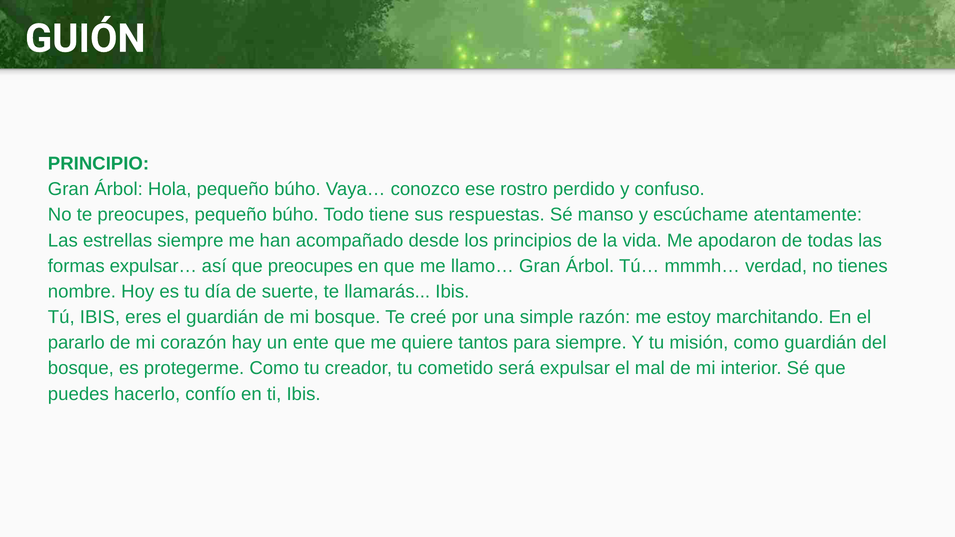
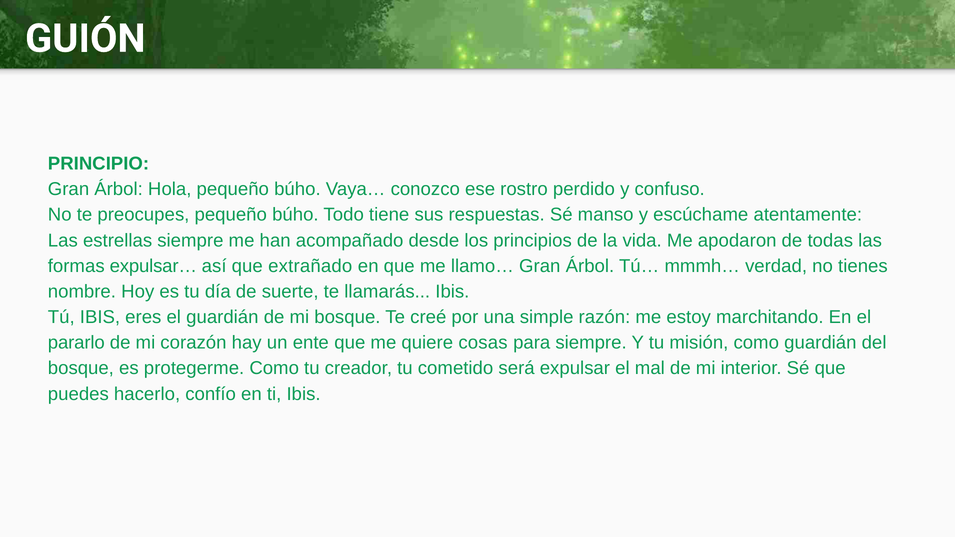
que preocupes: preocupes -> extrañado (310, 266)
tantos: tantos -> cosas (483, 343)
